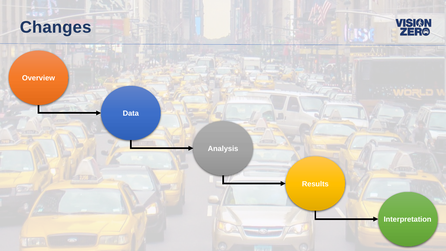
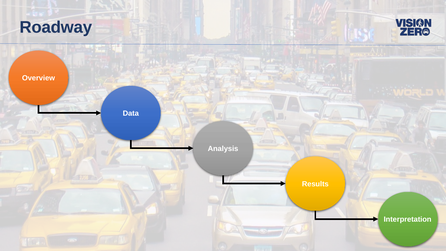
Changes: Changes -> Roadway (56, 27)
